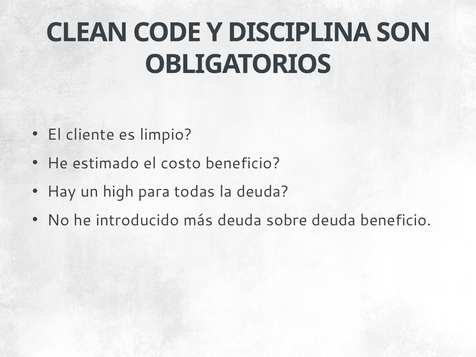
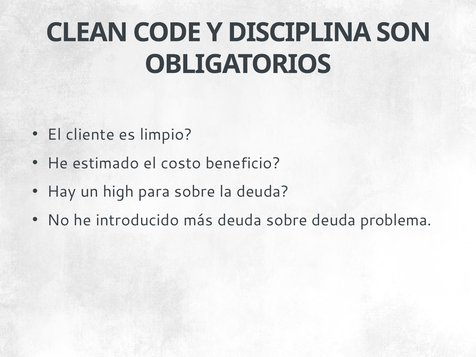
para todas: todas -> sobre (195, 192)
deuda beneficio: beneficio -> problema (396, 220)
